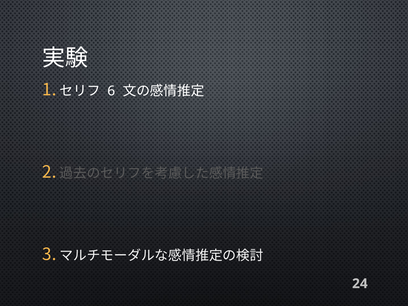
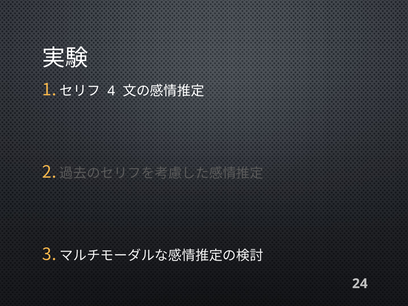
6: 6 -> 4 (111, 91)
